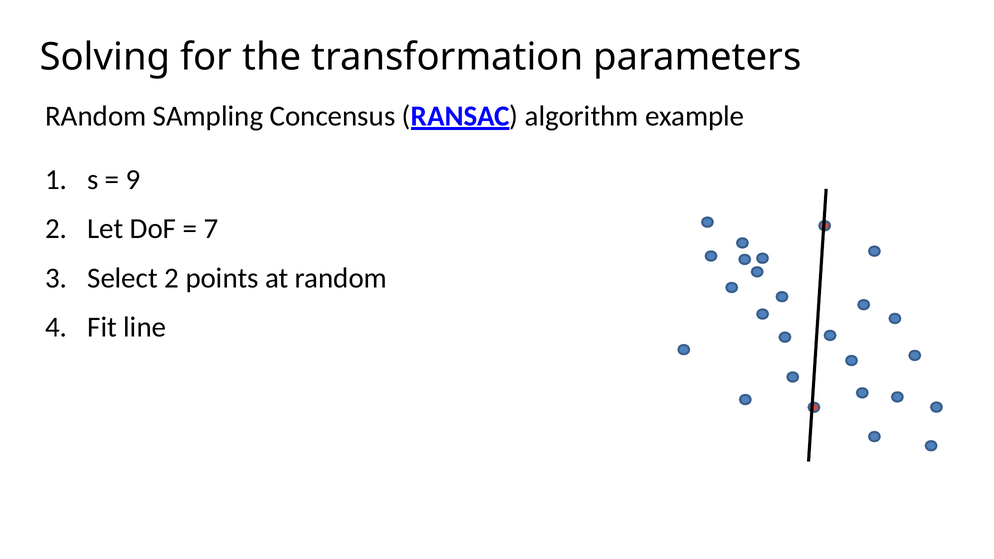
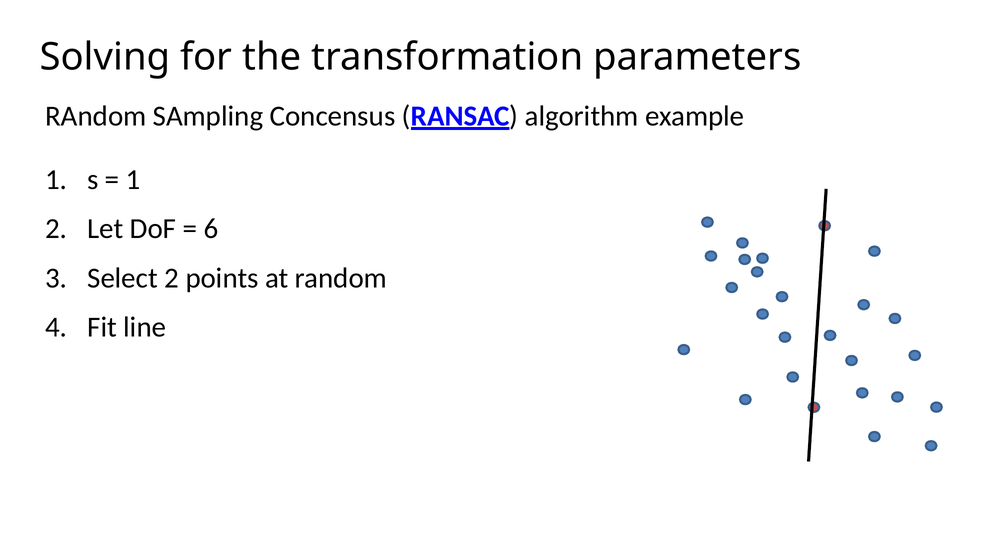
9: 9 -> 1 (133, 180)
7: 7 -> 6 (211, 229)
